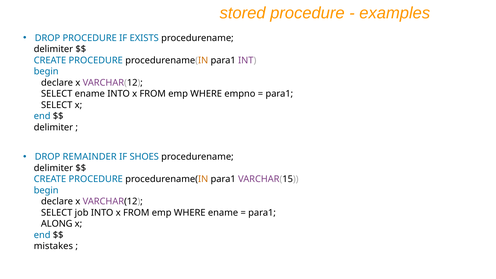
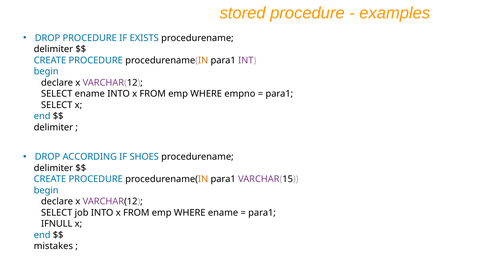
REMAINDER: REMAINDER -> ACCORDING (90, 157)
ALONG: ALONG -> IFNULL (57, 224)
